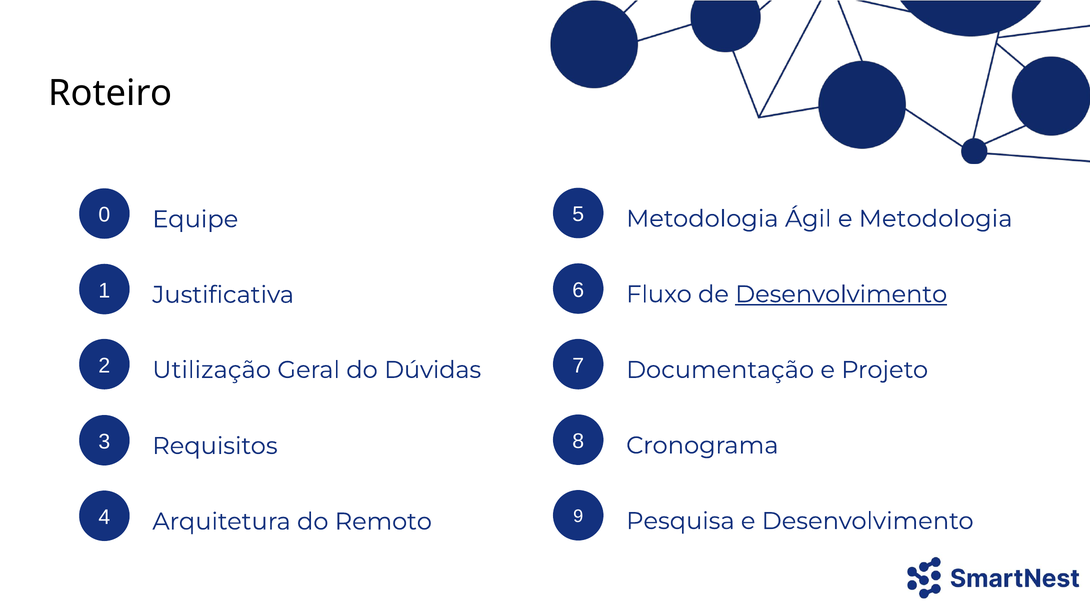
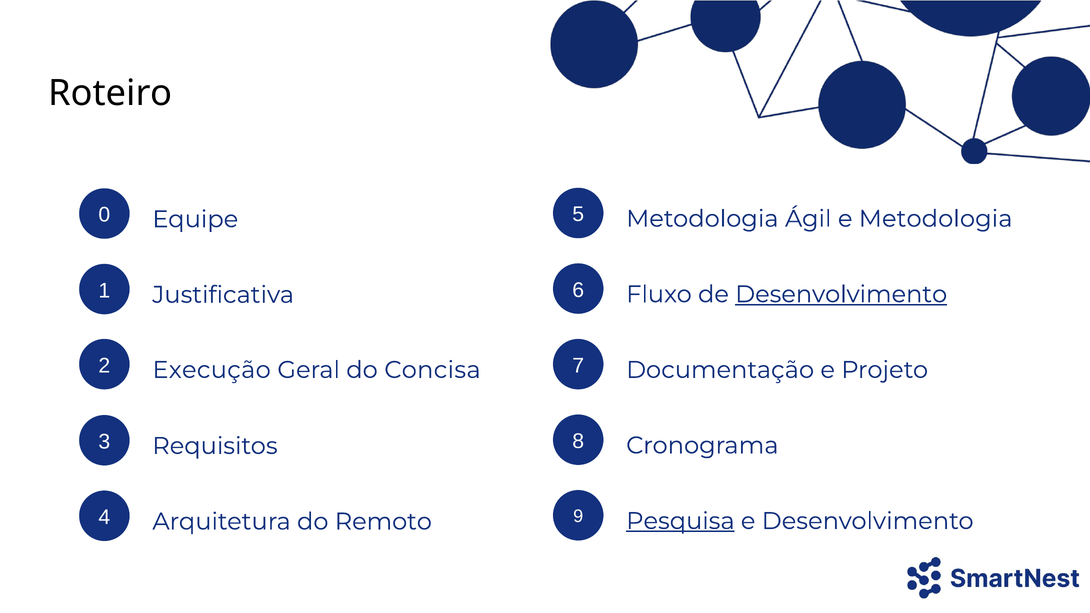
Utilização: Utilização -> Execução (212, 370)
Dúvidas: Dúvidas -> Concisa (432, 370)
Pesquisa underline: none -> present (680, 521)
